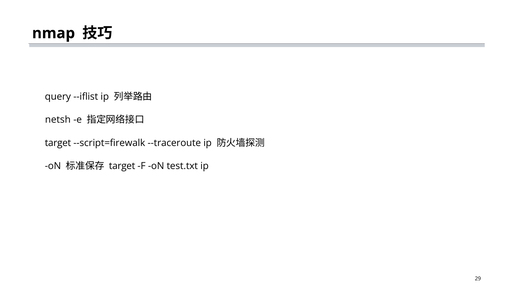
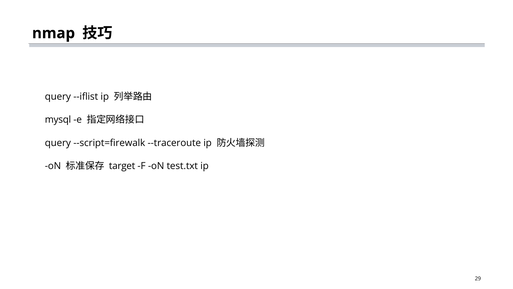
netsh: netsh -> mysql (58, 120)
target: target -> query (58, 143)
